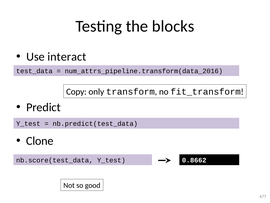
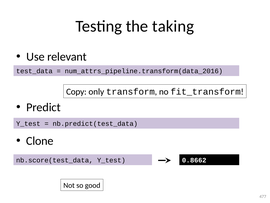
blocks: blocks -> taking (173, 26)
interact: interact -> relevant (67, 57)
